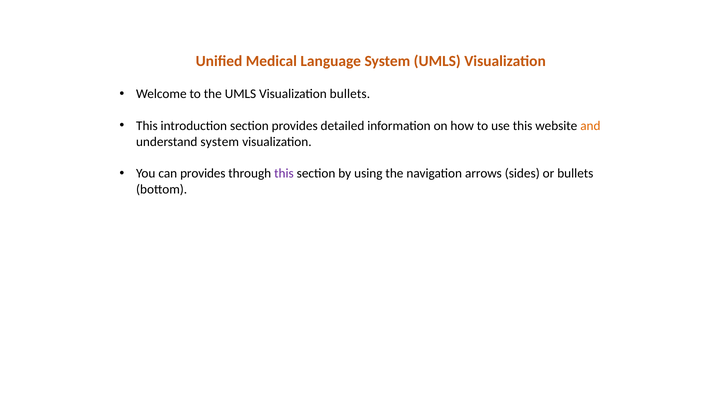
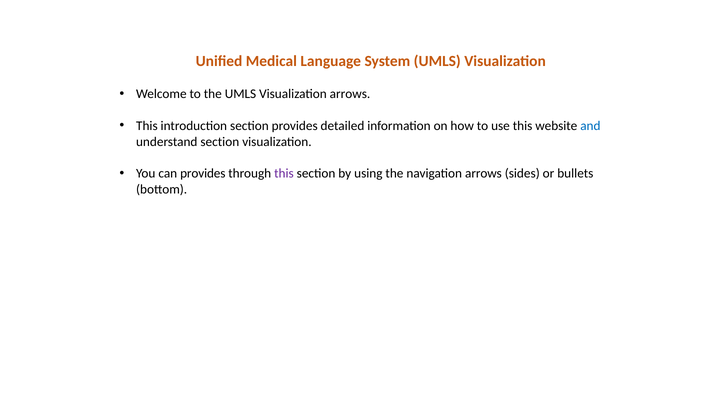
Visualization bullets: bullets -> arrows (350, 94)
and colour: orange -> blue (590, 126)
understand system: system -> section (220, 142)
